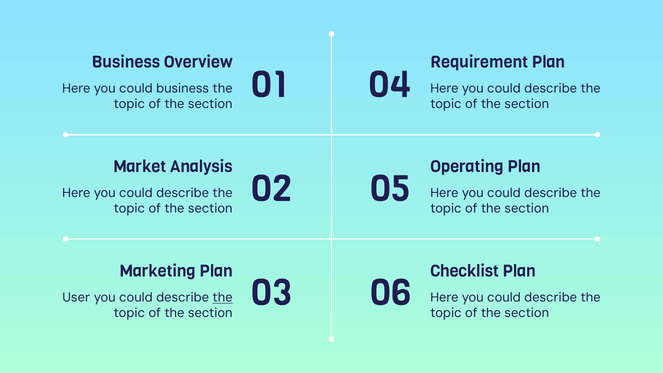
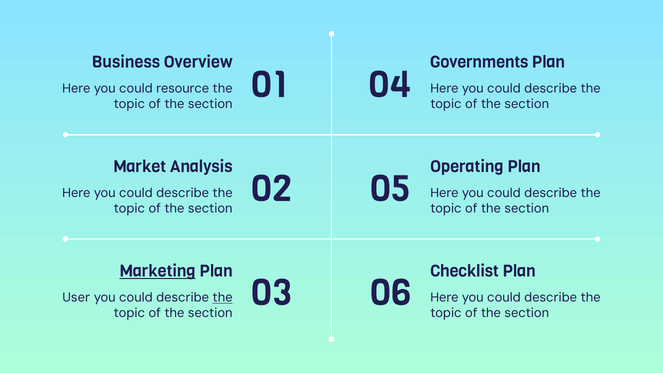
Requirement: Requirement -> Governments (479, 62)
could business: business -> resource (183, 89)
Marketing underline: none -> present (158, 271)
